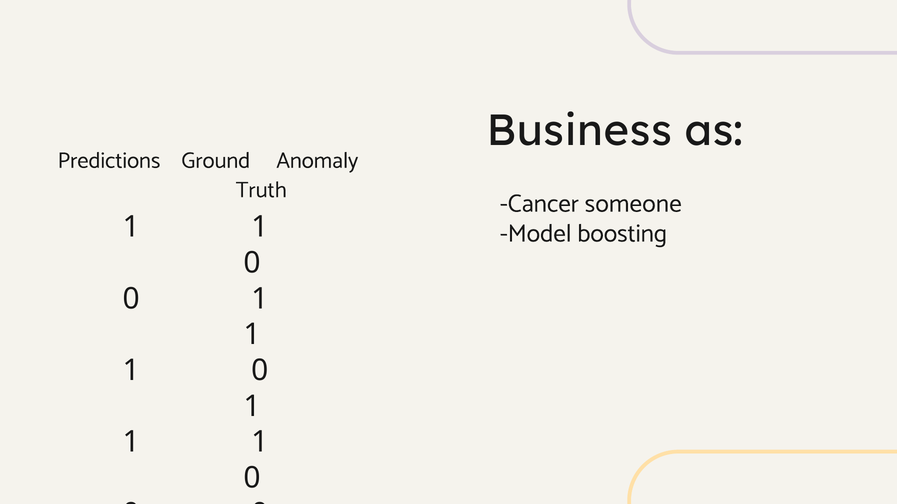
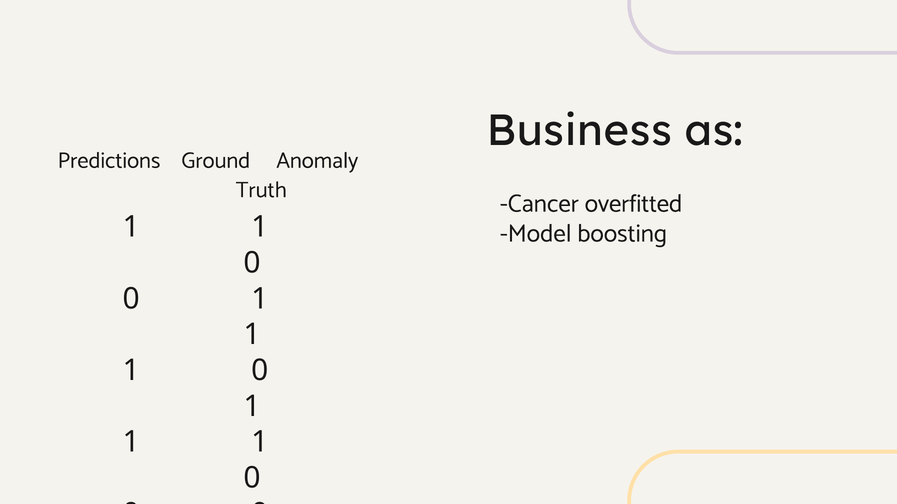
someone: someone -> overfitted (633, 204)
